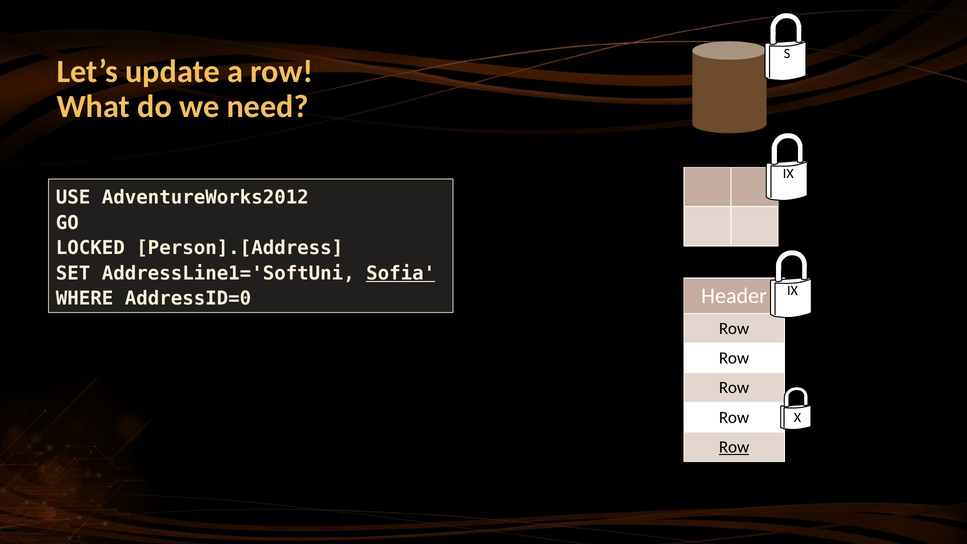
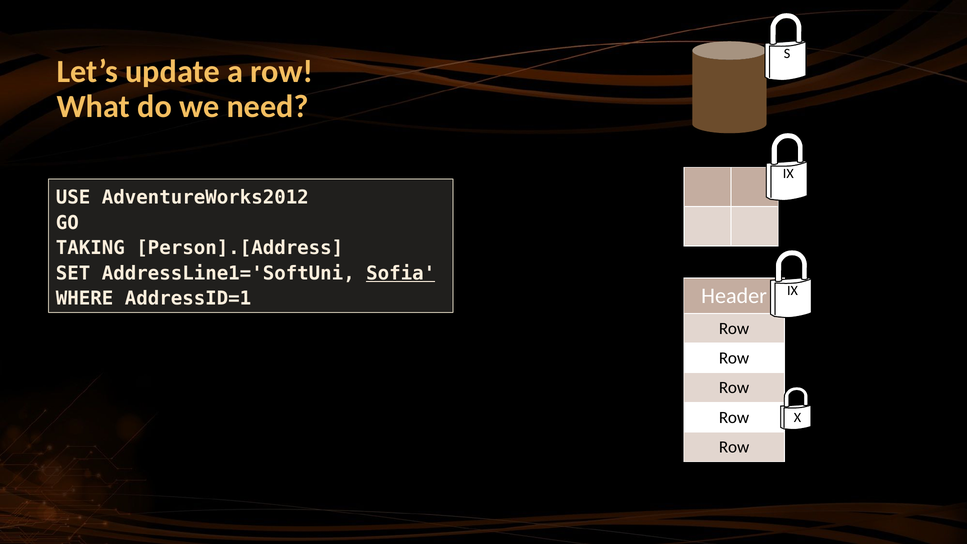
LOCKED: LOCKED -> TAKING (90, 248)
AddressID=0: AddressID=0 -> AddressID=1 (188, 299)
Row underline: present -> none (734, 447)
